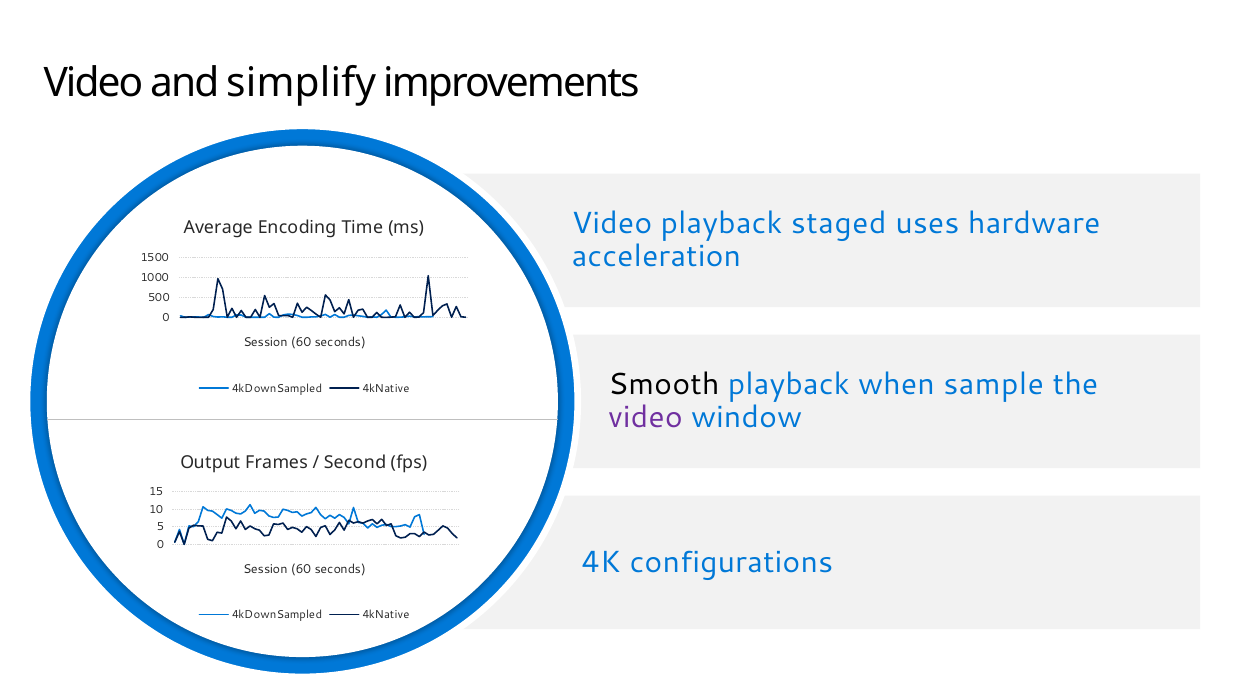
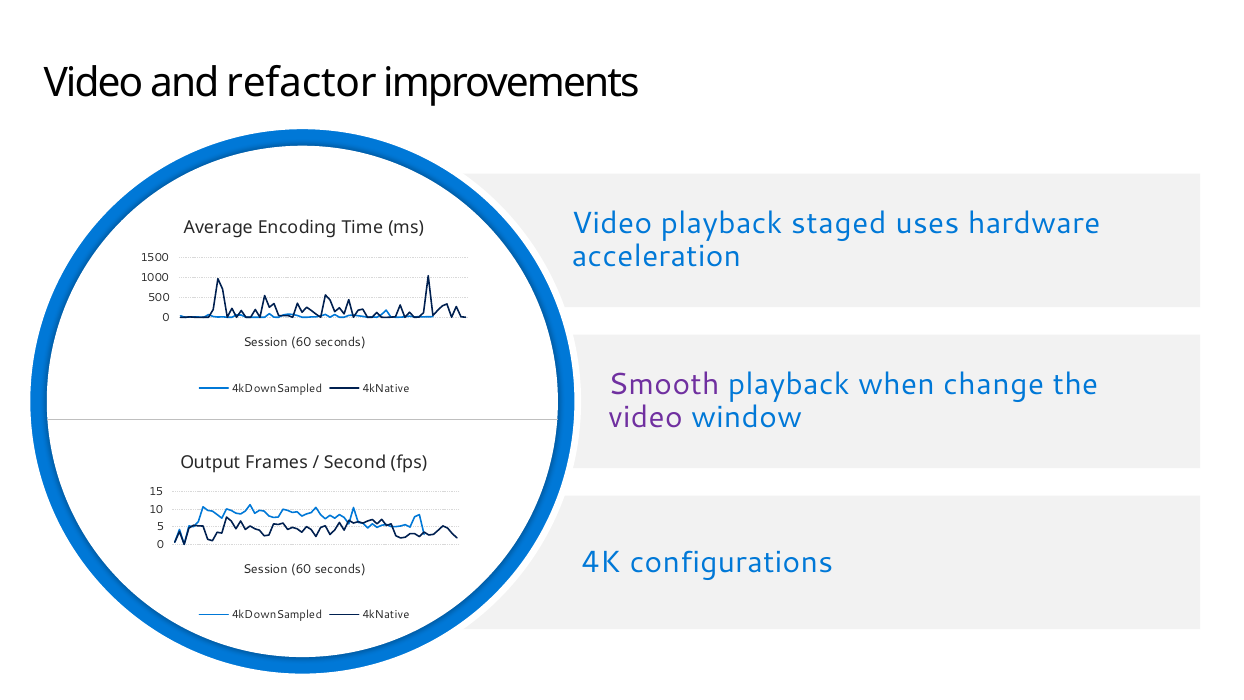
simplify: simplify -> refactor (301, 83)
Smooth colour: black -> purple (664, 385)
sample: sample -> change (994, 385)
